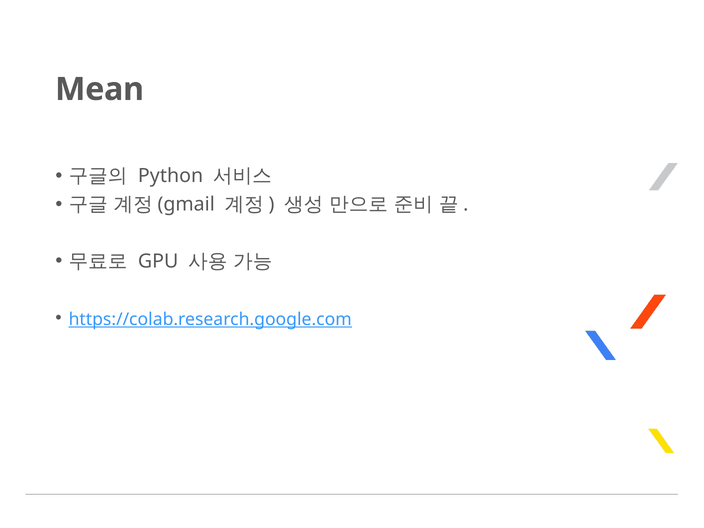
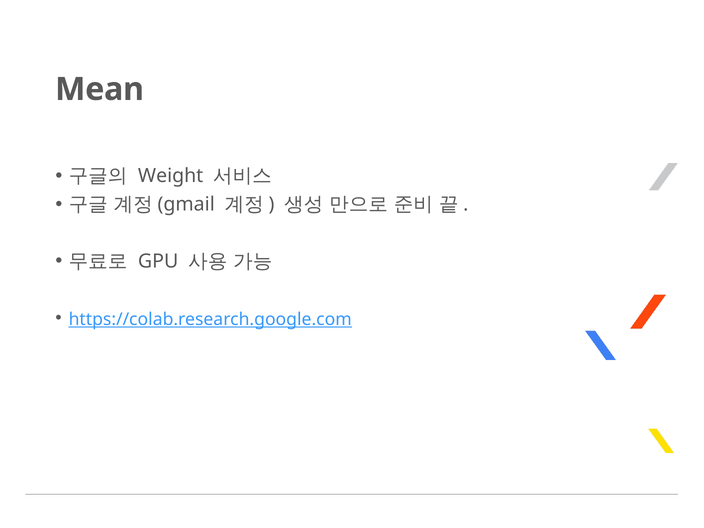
Python: Python -> Weight (171, 176)
